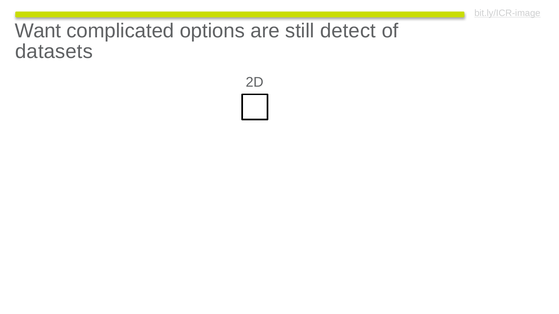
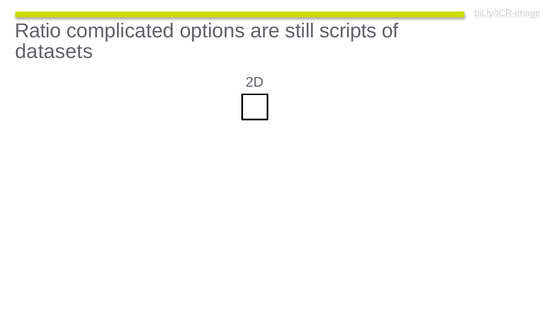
Want: Want -> Ratio (38, 31)
detect: detect -> scripts (348, 31)
